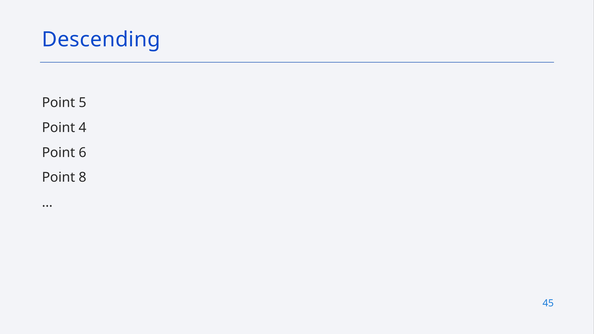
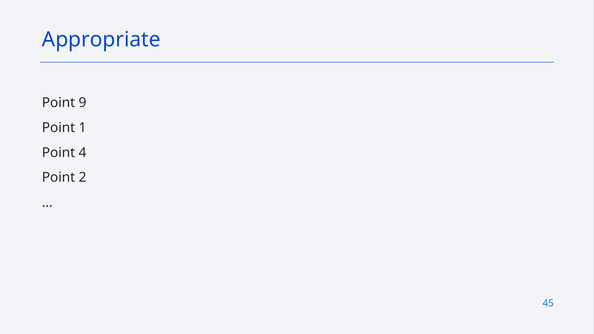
Descending: Descending -> Appropriate (101, 40)
5: 5 -> 9 (83, 103)
4: 4 -> 1 (83, 128)
6: 6 -> 4 (83, 153)
8: 8 -> 2 (83, 178)
